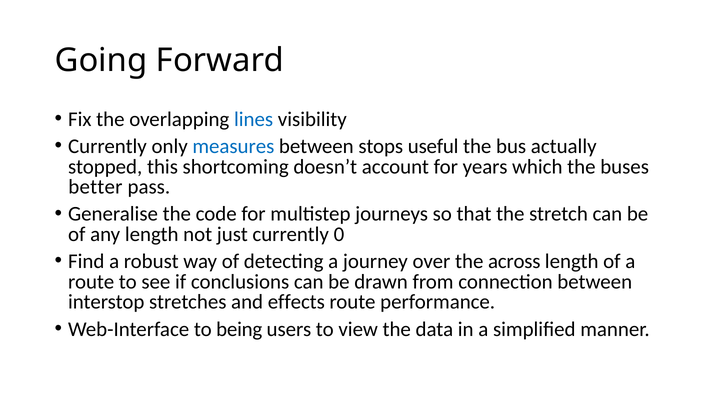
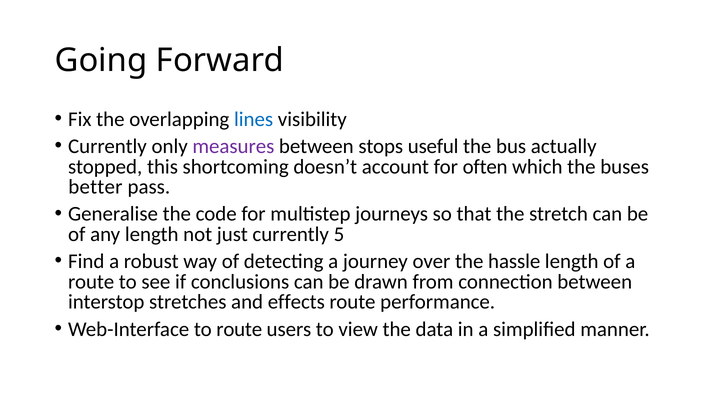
measures colour: blue -> purple (233, 146)
years: years -> often (485, 167)
0: 0 -> 5 (339, 235)
across: across -> hassle (514, 262)
to being: being -> route (239, 329)
